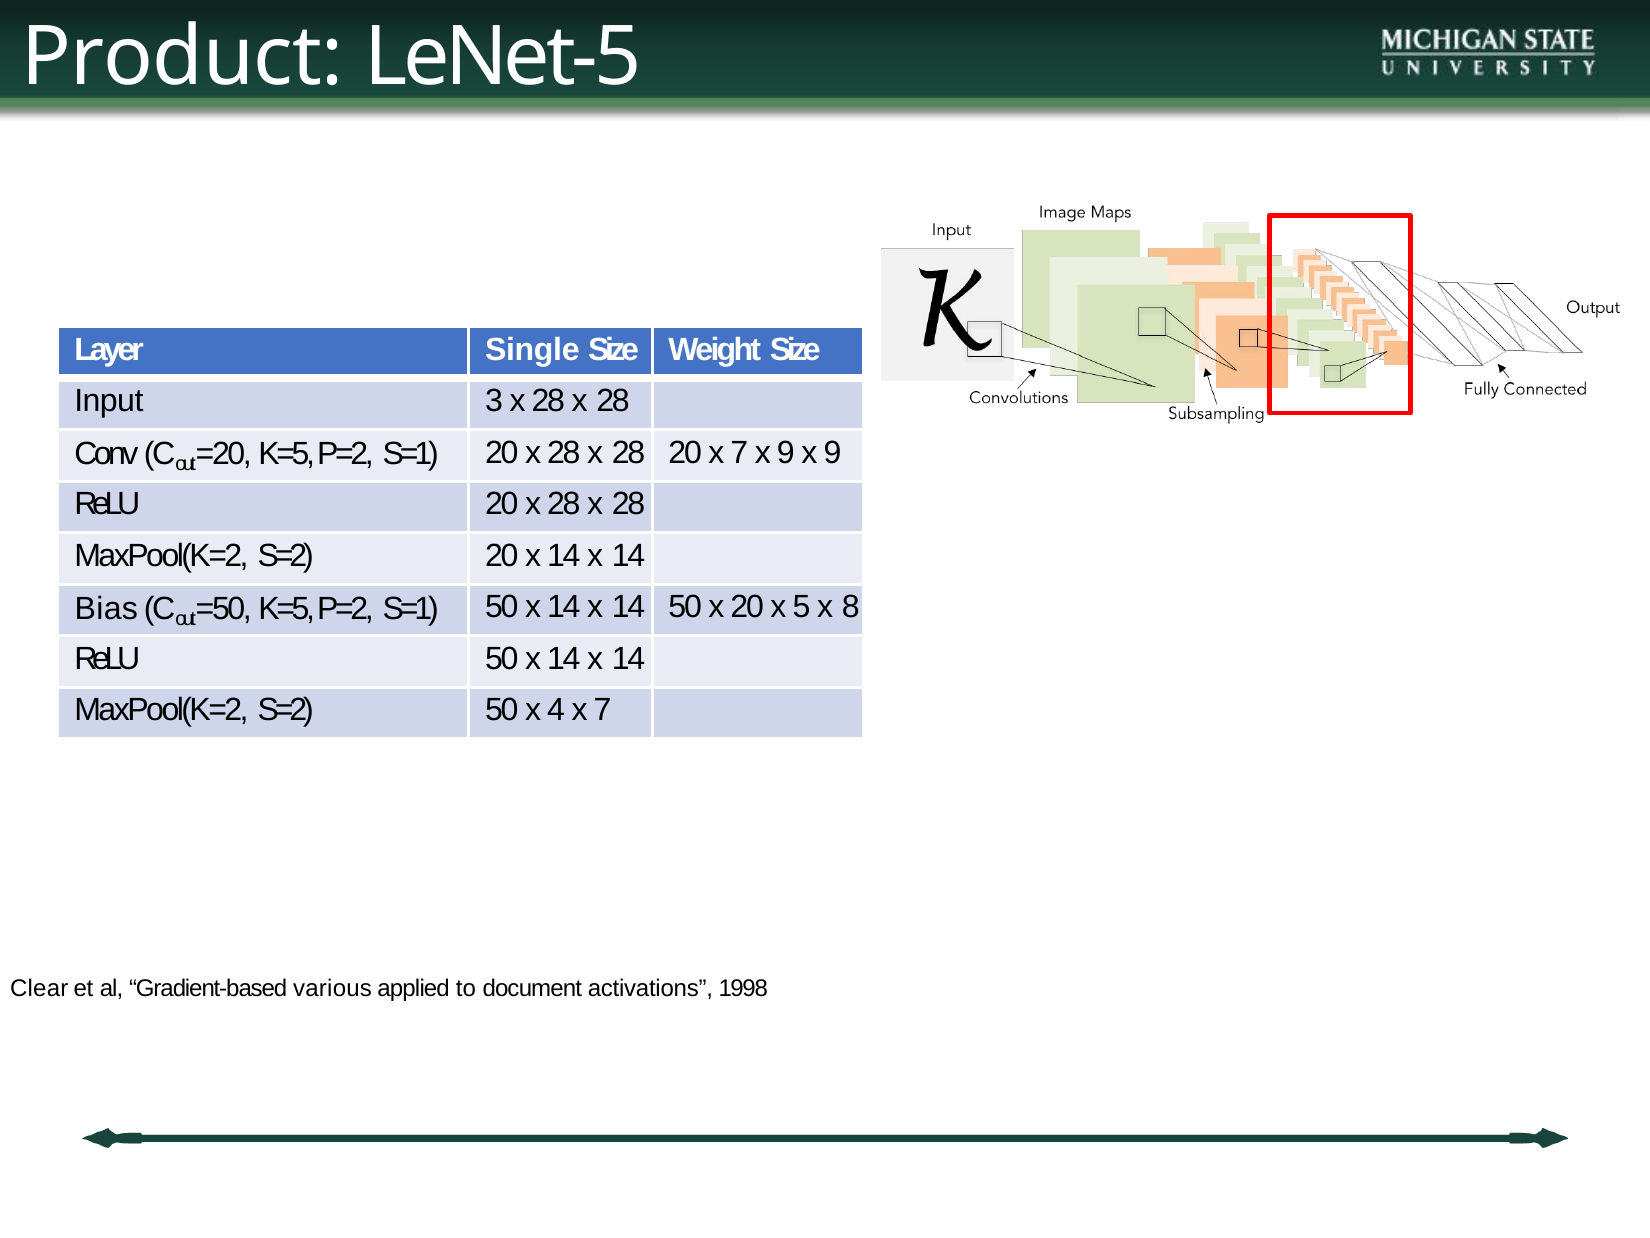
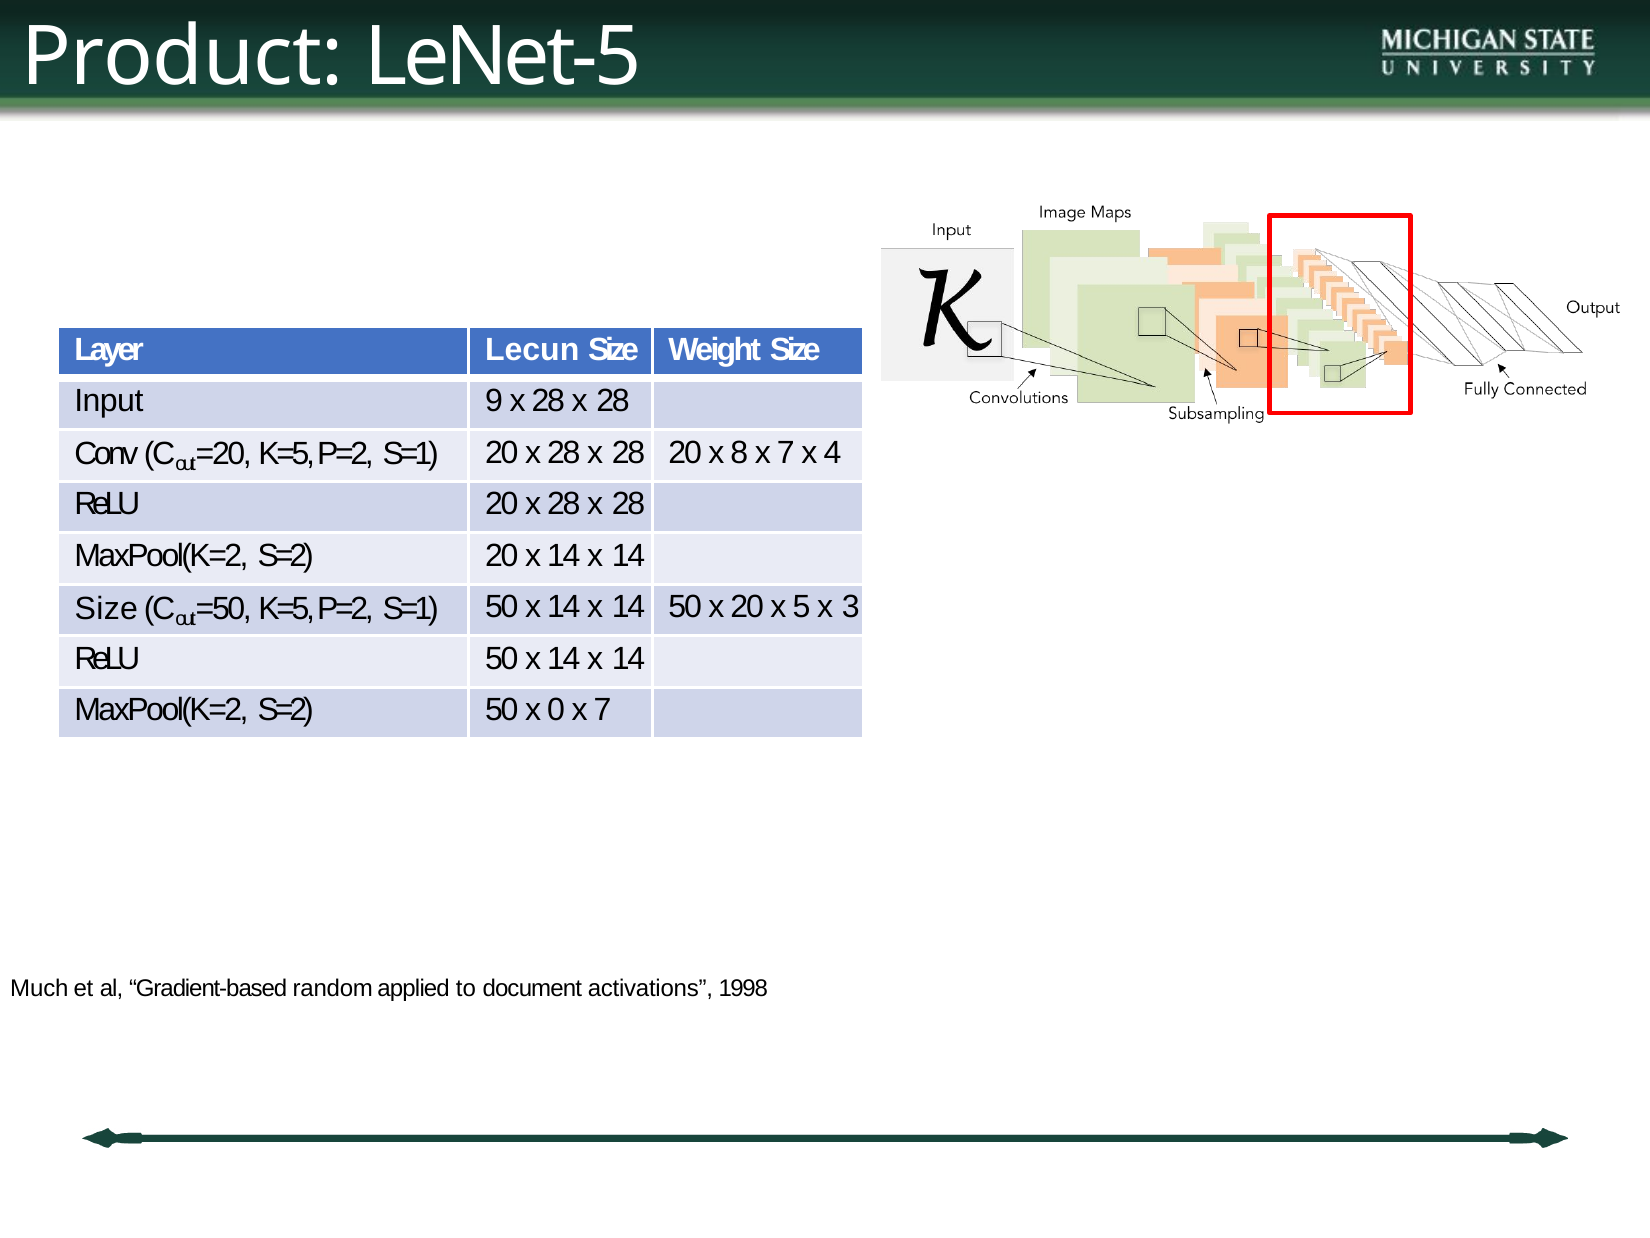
Single: Single -> Lecun (532, 349)
3: 3 -> 9 (494, 401)
20 x 7: 7 -> 8 (739, 452)
9: 9 -> 7 (786, 452)
9: 9 -> 4 (832, 452)
Bias: Bias -> Size (106, 609)
8: 8 -> 3 (851, 607)
4: 4 -> 0 (556, 710)
Clear: Clear -> Much (39, 988)
various: various -> random (333, 988)
